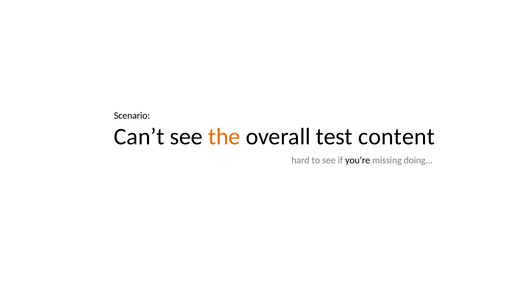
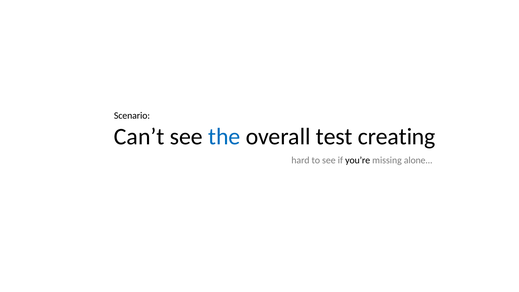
the colour: orange -> blue (224, 137)
content: content -> creating (397, 137)
doing: doing -> alone (418, 160)
